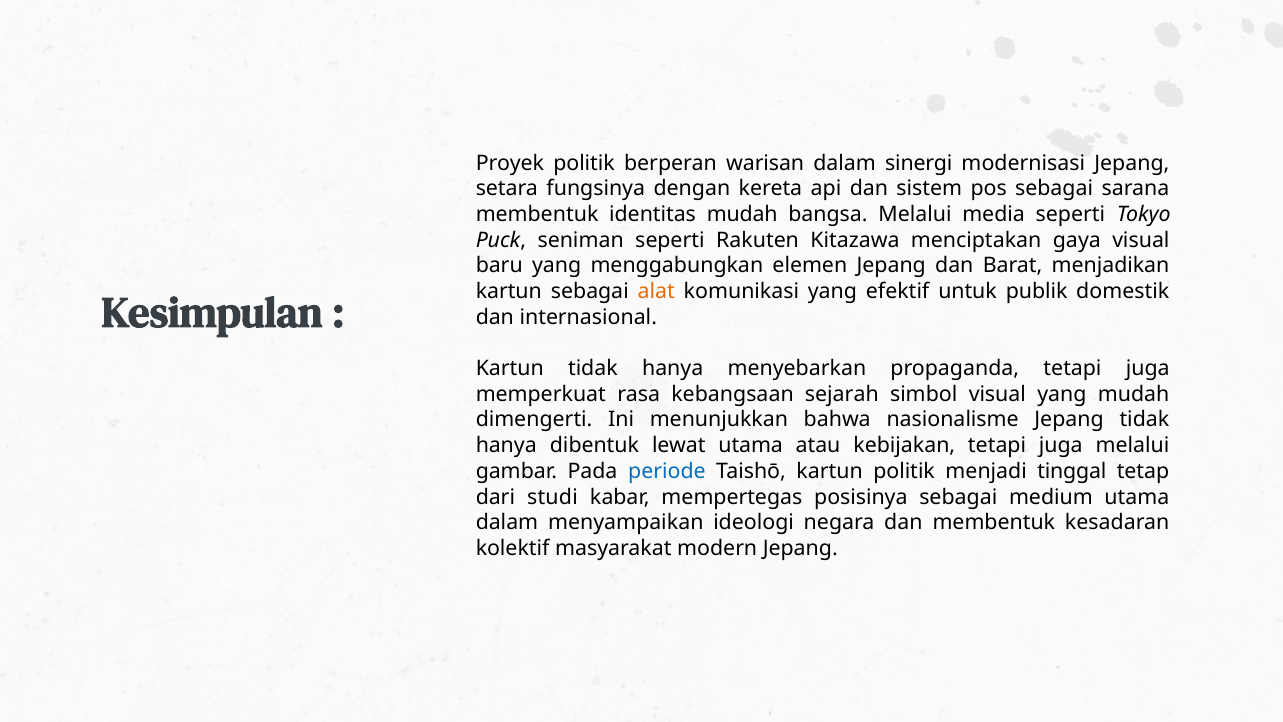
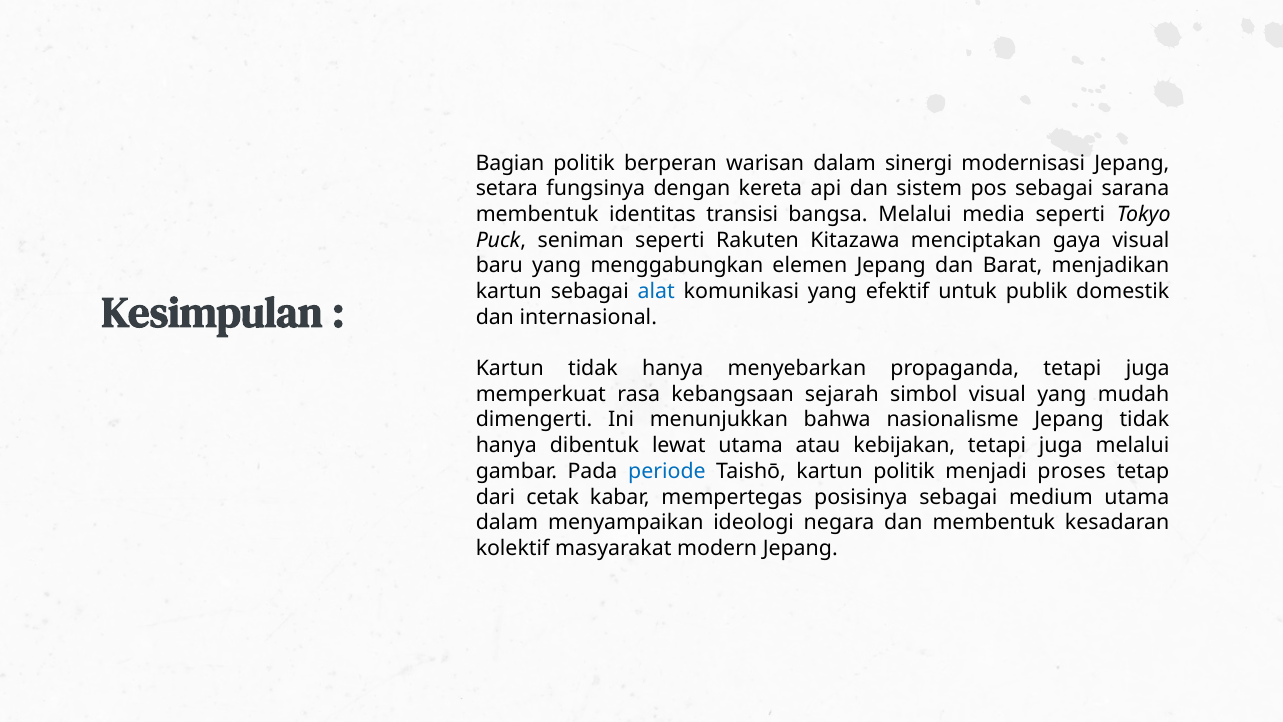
Proyek: Proyek -> Bagian (510, 163)
identitas mudah: mudah -> transisi (742, 214)
alat colour: orange -> blue (656, 291)
tinggal: tinggal -> proses (1072, 471)
studi: studi -> cetak (553, 497)
